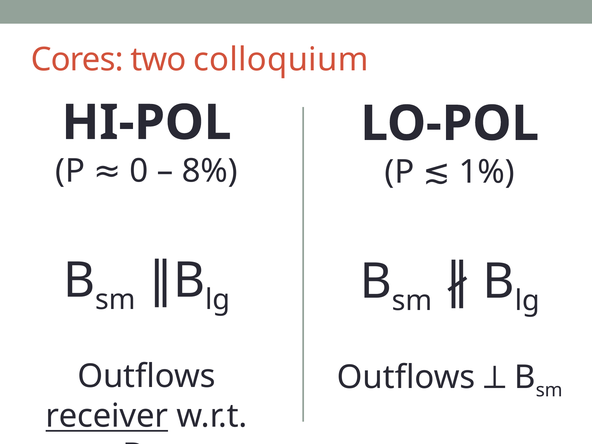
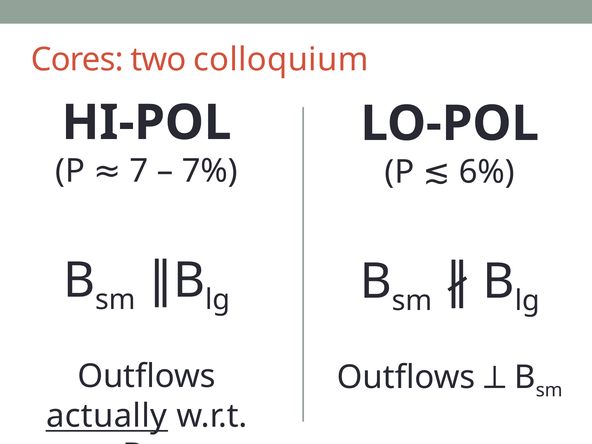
0: 0 -> 7 (139, 171)
8%: 8% -> 7% (210, 171)
1%: 1% -> 6% (487, 172)
receiver: receiver -> actually (107, 416)
